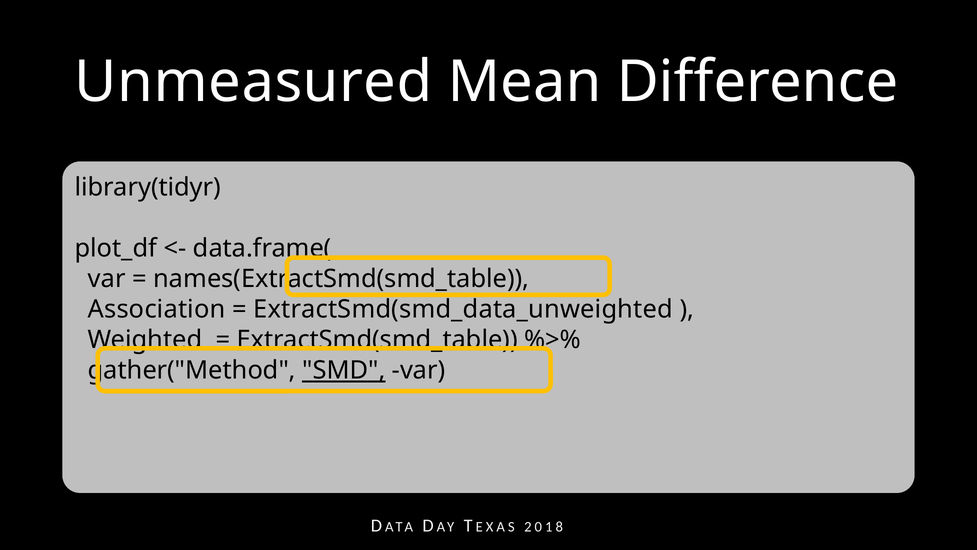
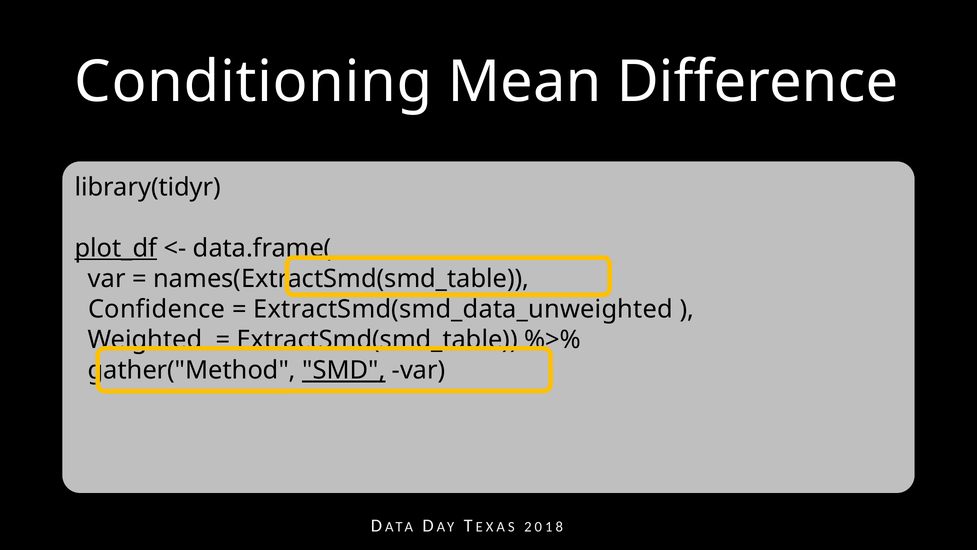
Unmeasured: Unmeasured -> Conditioning (253, 82)
plot_df underline: none -> present (116, 248)
Association: Association -> Confidence (157, 309)
